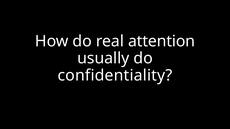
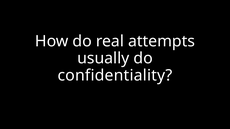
attention: attention -> attempts (161, 41)
